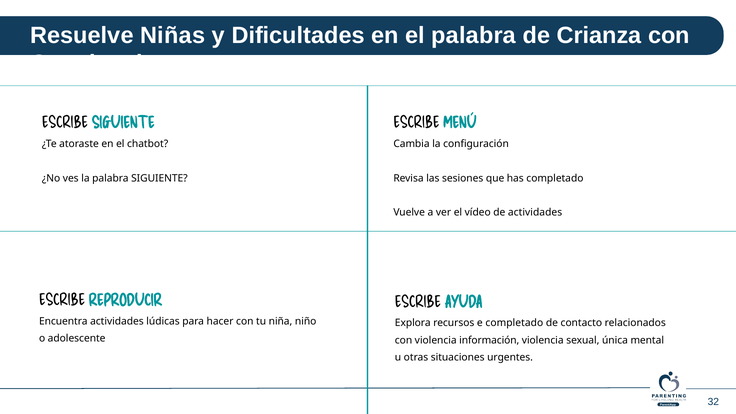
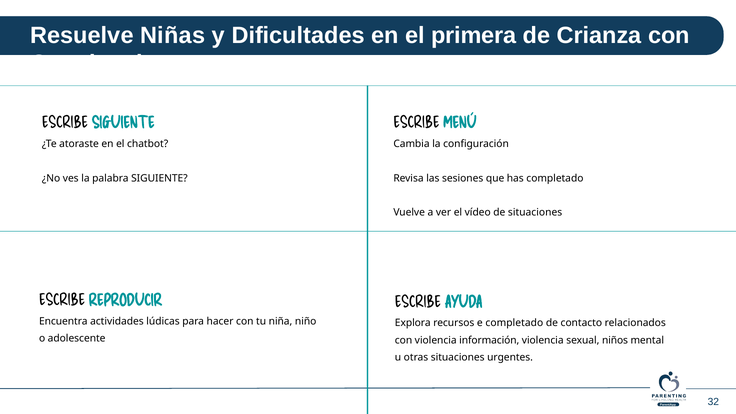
el palabra: palabra -> primera (474, 35)
de actividades: actividades -> situaciones (535, 212)
única: única -> niños (615, 340)
